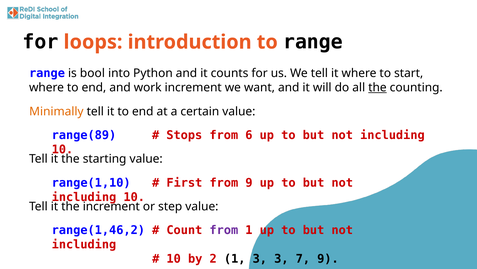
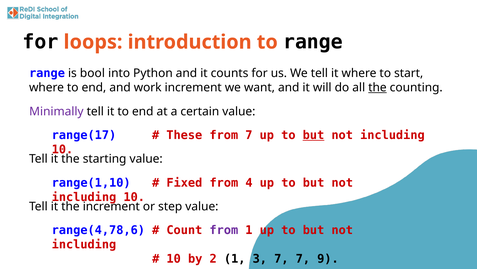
Minimally colour: orange -> purple (56, 111)
range(89: range(89 -> range(17 (84, 135)
Stops: Stops -> These (184, 135)
from 6: 6 -> 7 (249, 135)
but underline: none -> present (313, 135)
First: First -> Fixed (184, 182)
from 9: 9 -> 4 (249, 182)
range(1,46,2: range(1,46,2 -> range(4,78,6 (98, 230)
3 3: 3 -> 7 (281, 258)
